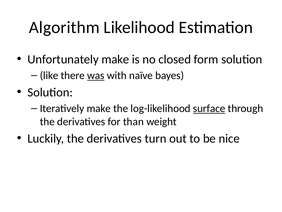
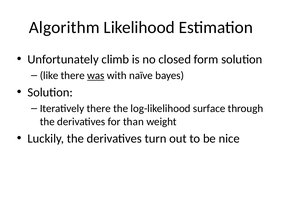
Unfortunately make: make -> climb (115, 59)
Iteratively make: make -> there (99, 108)
surface underline: present -> none (209, 108)
